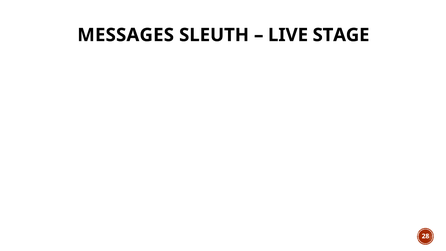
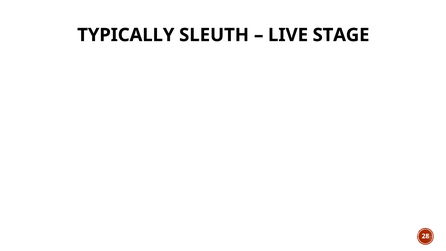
MESSAGES: MESSAGES -> TYPICALLY (126, 35)
